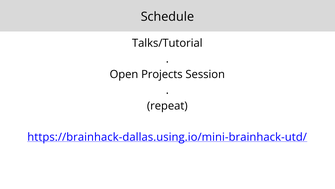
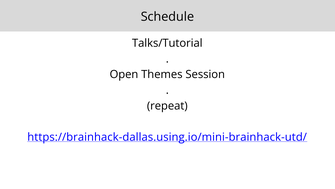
Projects: Projects -> Themes (162, 74)
